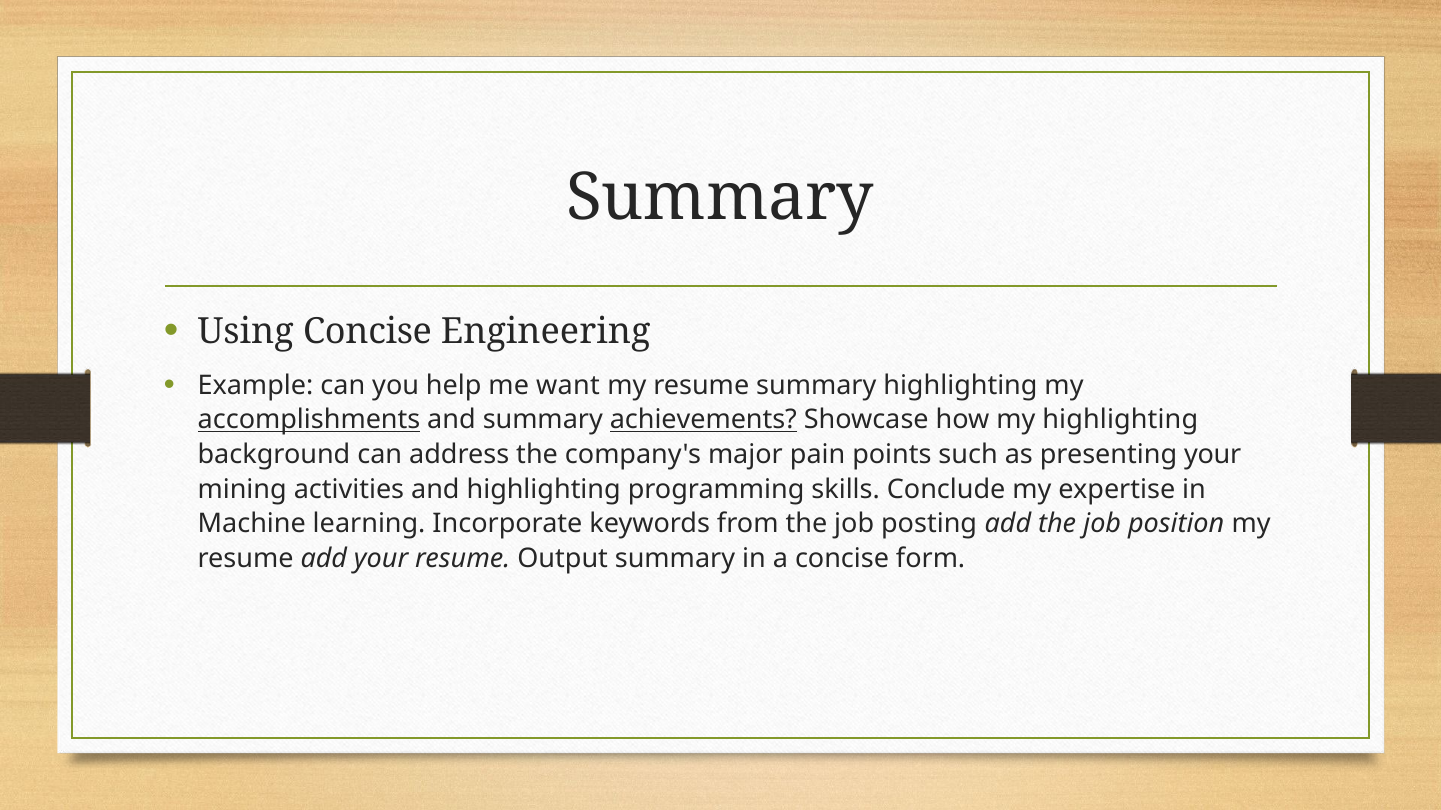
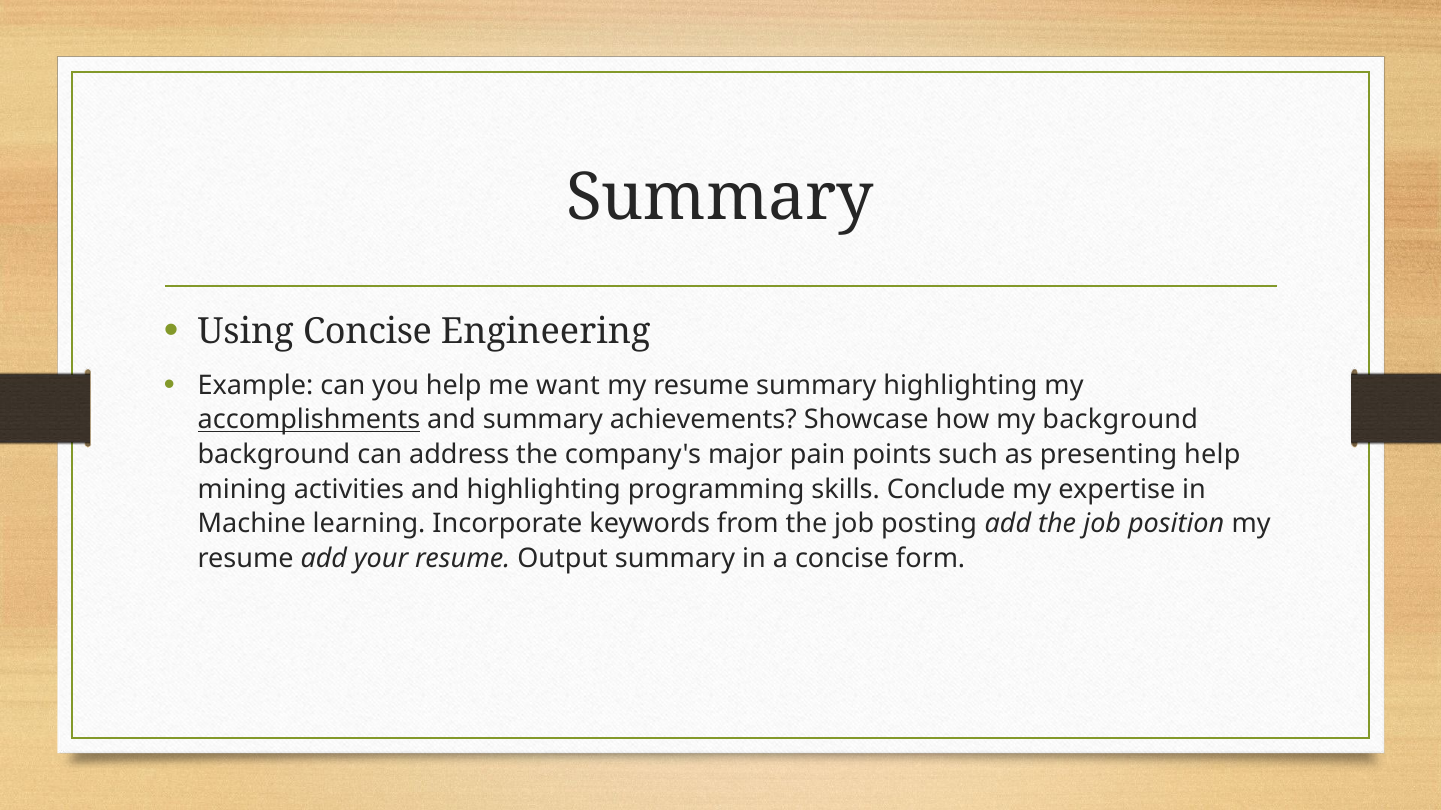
achievements underline: present -> none (703, 420)
my highlighting: highlighting -> background (1120, 420)
presenting your: your -> help (1212, 455)
